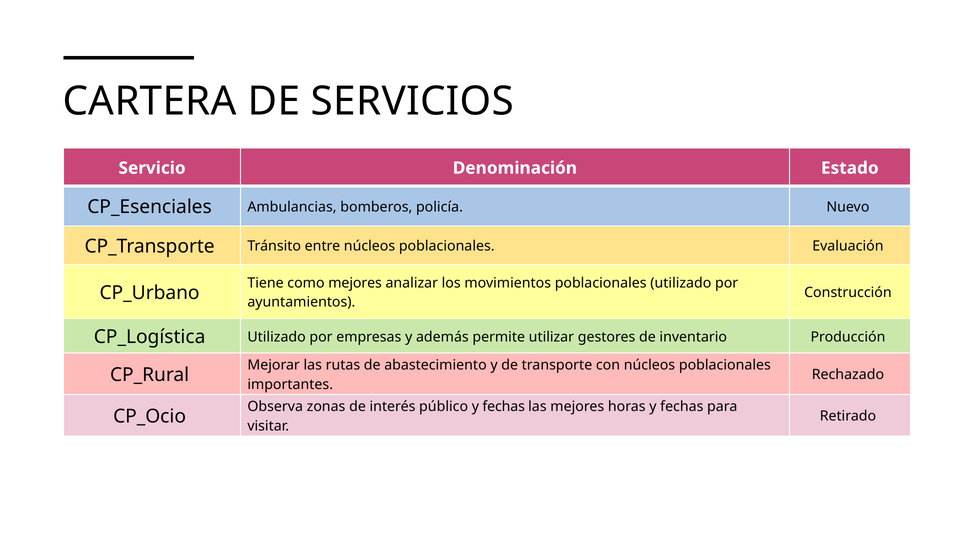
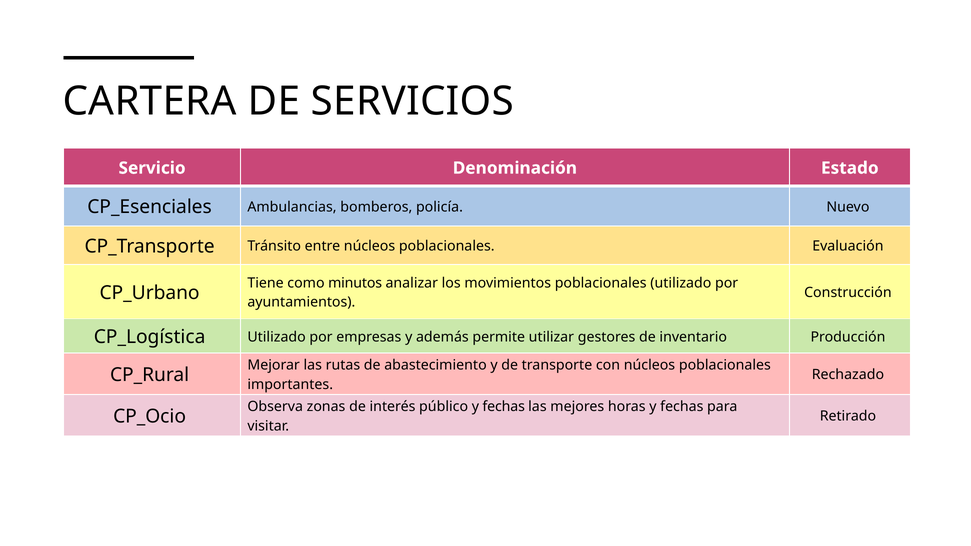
como mejores: mejores -> minutos (355, 283)
